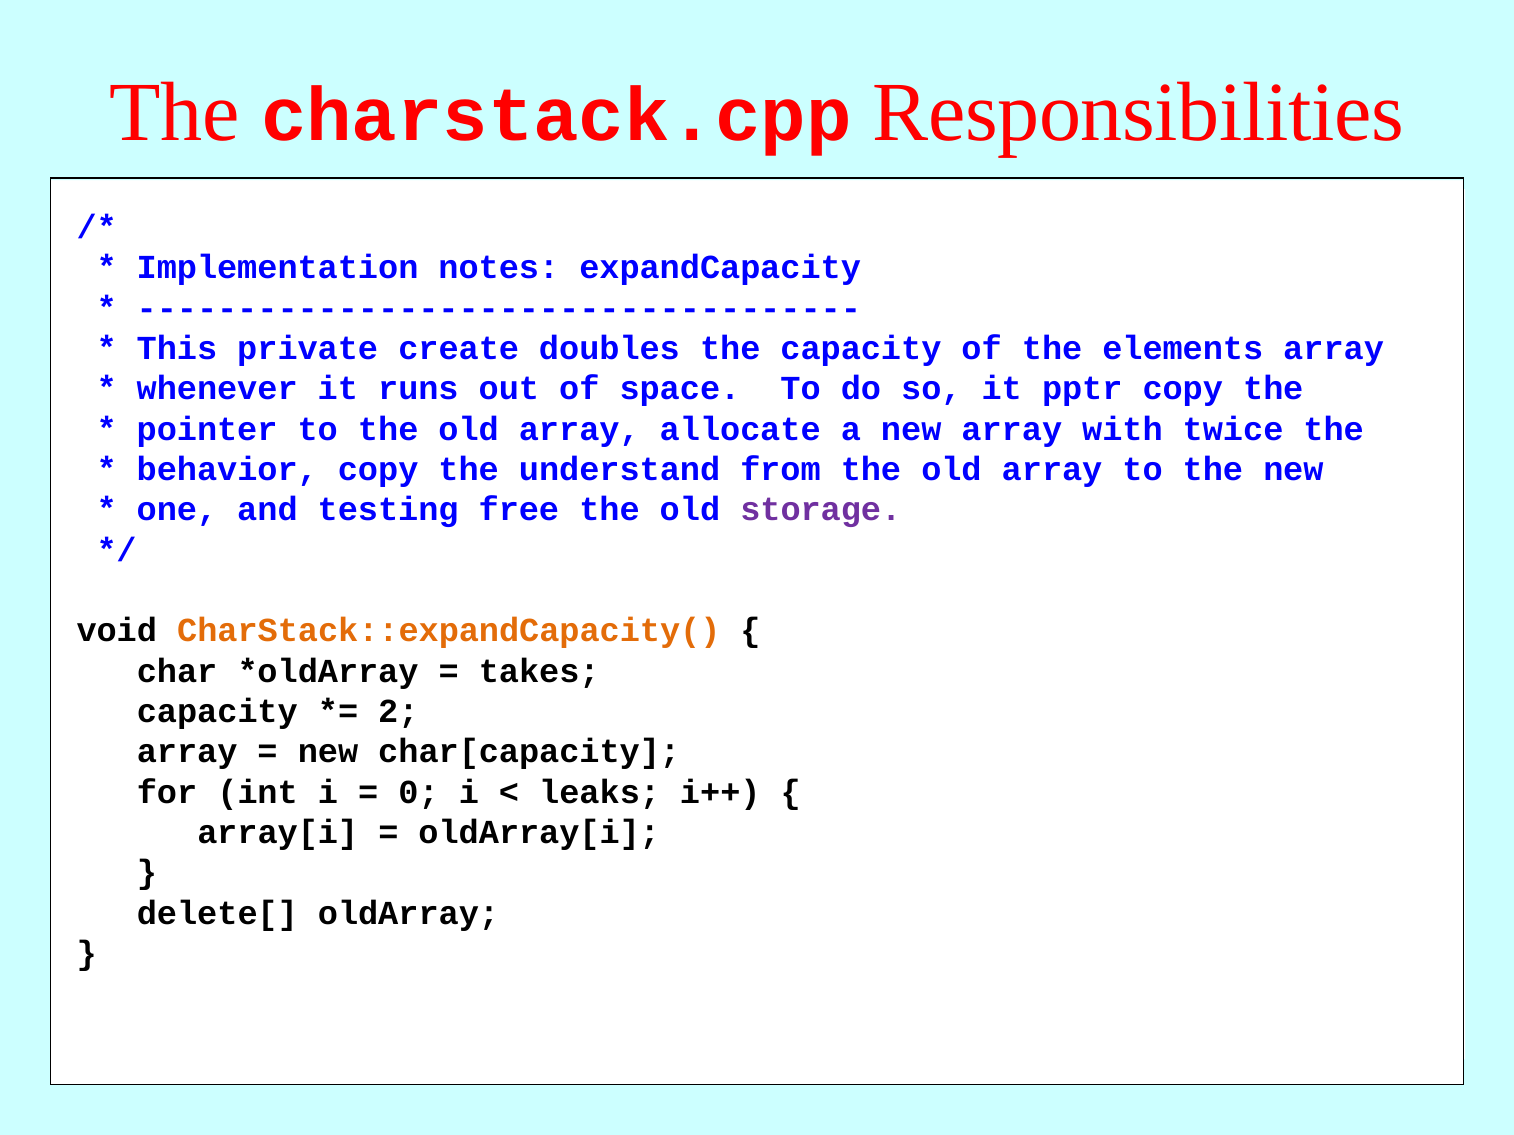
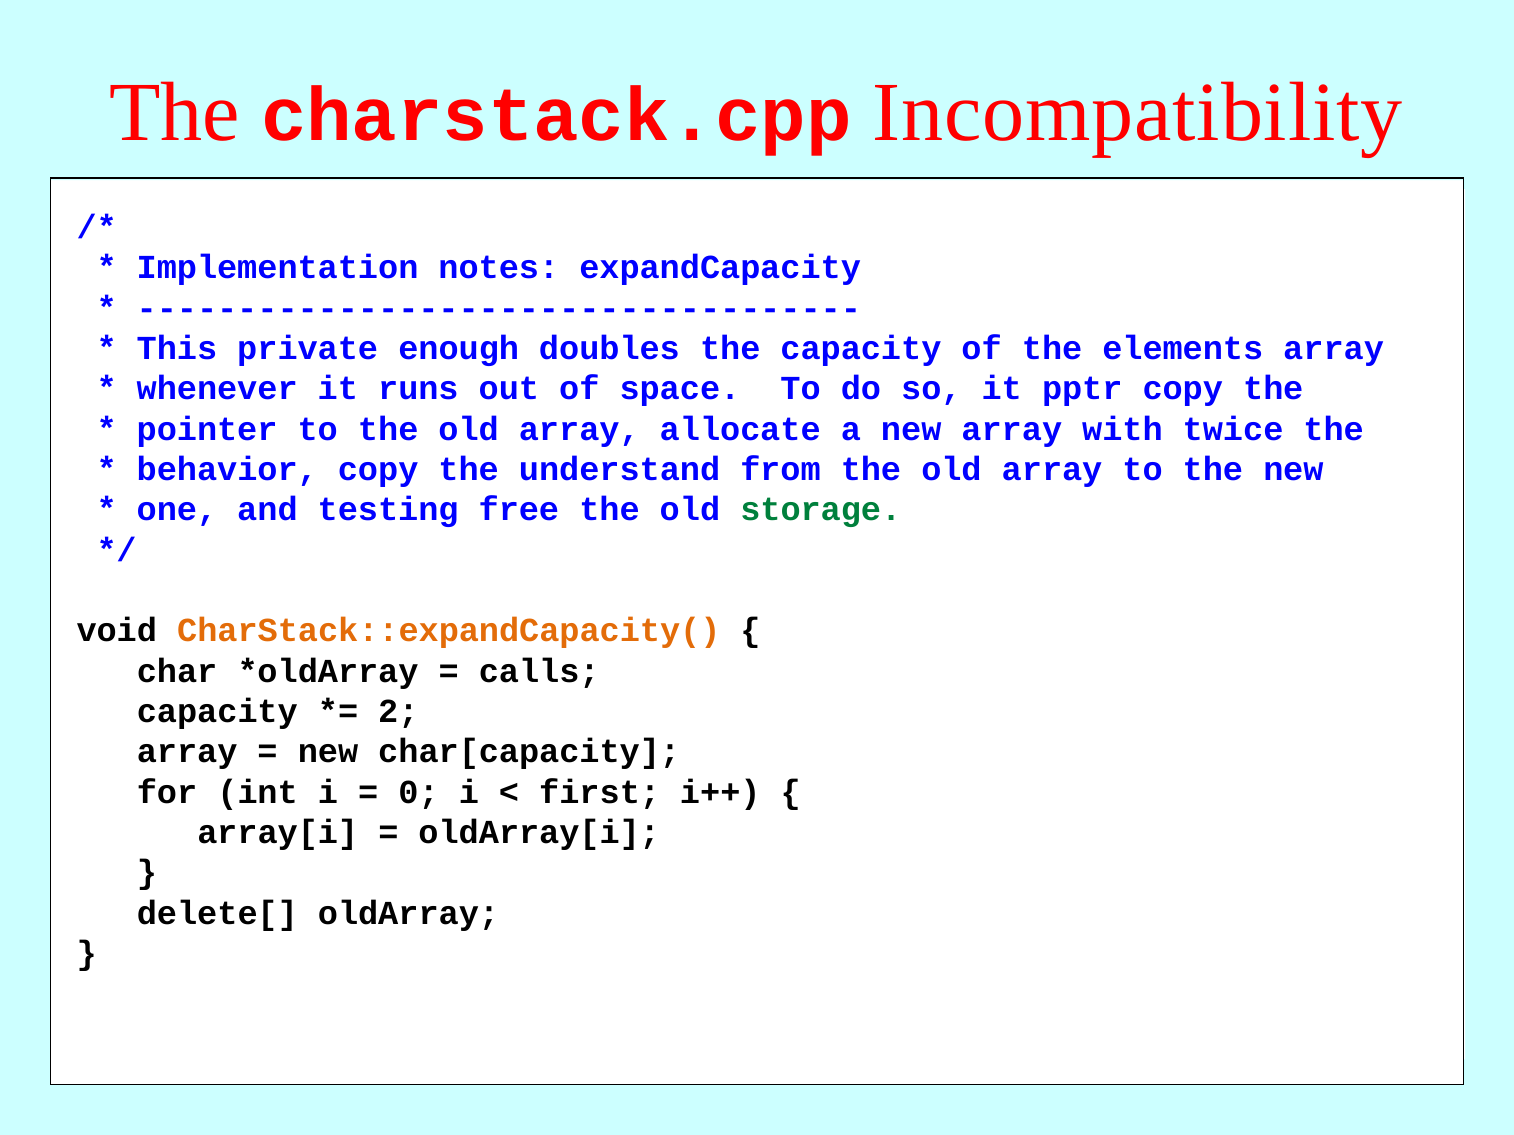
Responsibilities: Responsibilities -> Incompatibility (1138, 113)
create: create -> enough (459, 349)
storage colour: purple -> green (821, 510)
takes: takes -> calls (539, 672)
leaks: leaks -> first (600, 793)
